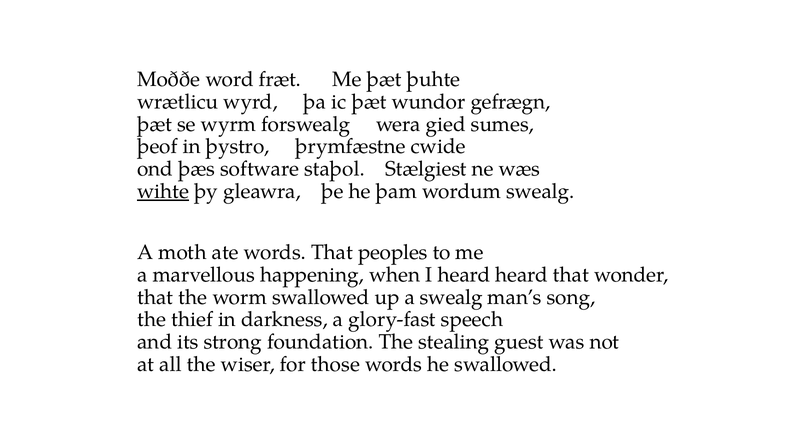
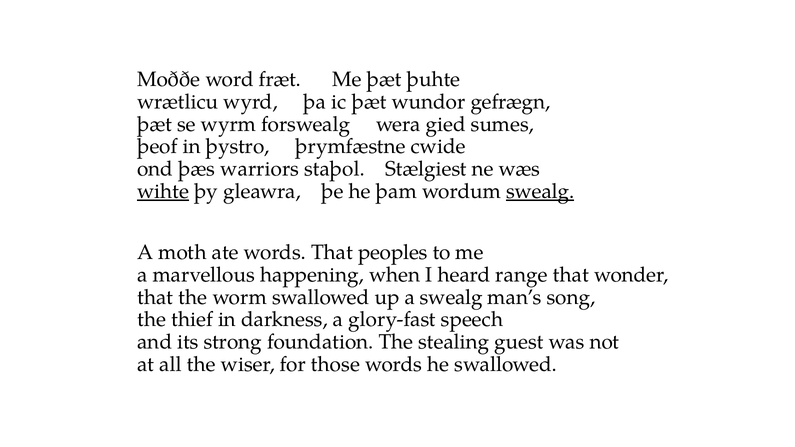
software: software -> warriors (260, 169)
swealg underline: none -> present (540, 191)
heard heard: heard -> range (522, 275)
